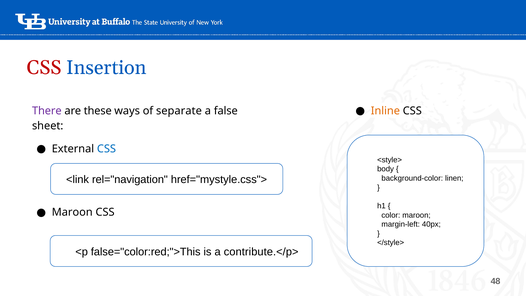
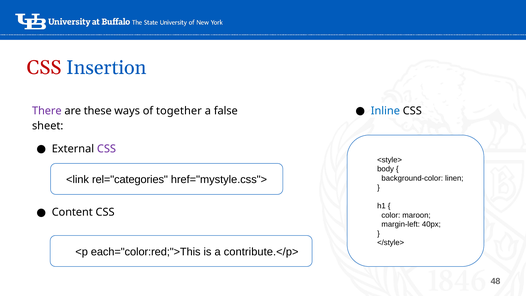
Inline colour: orange -> blue (385, 111)
separate: separate -> together (179, 111)
CSS colour: blue -> purple (106, 149)
rel="navigation: rel="navigation -> rel="categories (130, 180)
Maroon: Maroon -> Content (72, 212)
false="color:red;">This: false="color:red;">This -> each="color:red;">This (146, 252)
